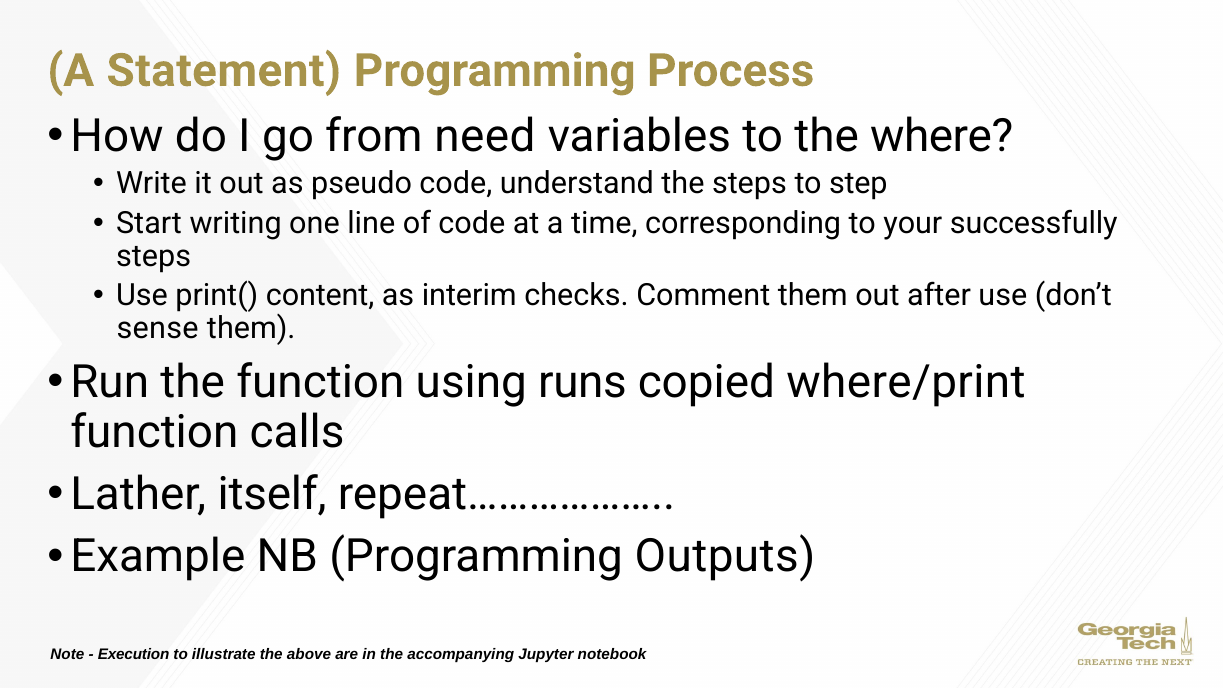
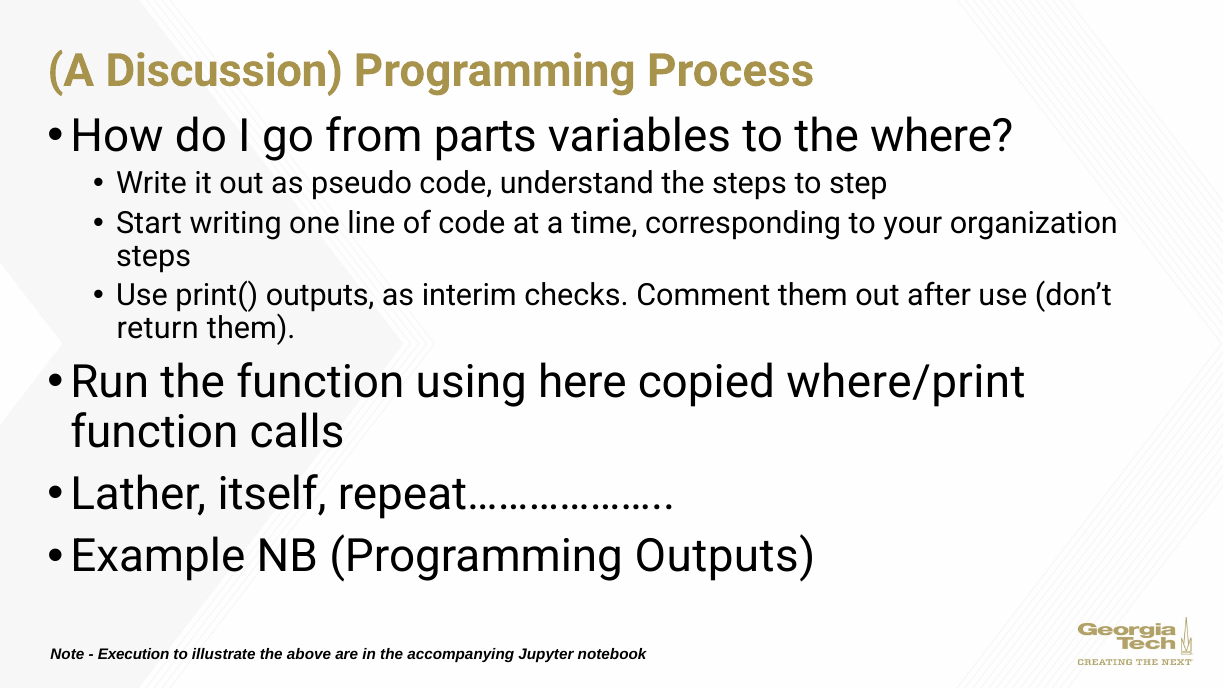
Statement: Statement -> Discussion (224, 71)
need: need -> parts (485, 136)
successfully: successfully -> organization (1034, 223)
print( content: content -> outputs (320, 296)
sense: sense -> return (158, 329)
runs: runs -> here (582, 382)
